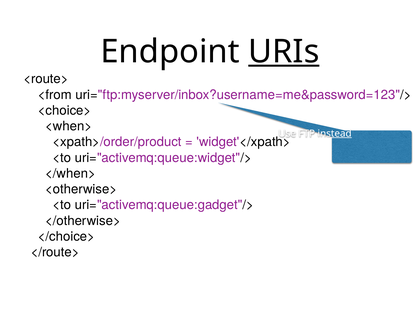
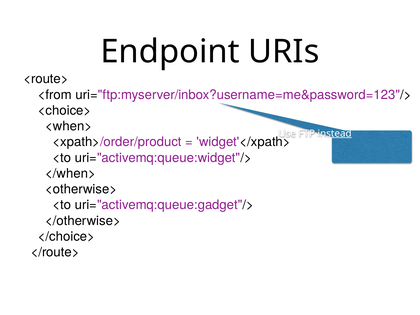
URIs underline: present -> none (284, 52)
